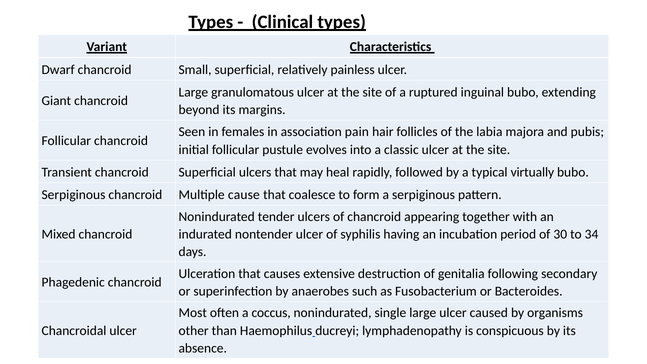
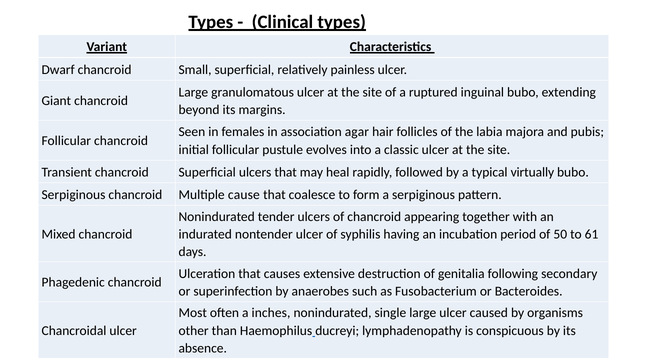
pain: pain -> agar (357, 132)
30: 30 -> 50 (560, 234)
34: 34 -> 61 (592, 234)
coccus: coccus -> inches (271, 313)
